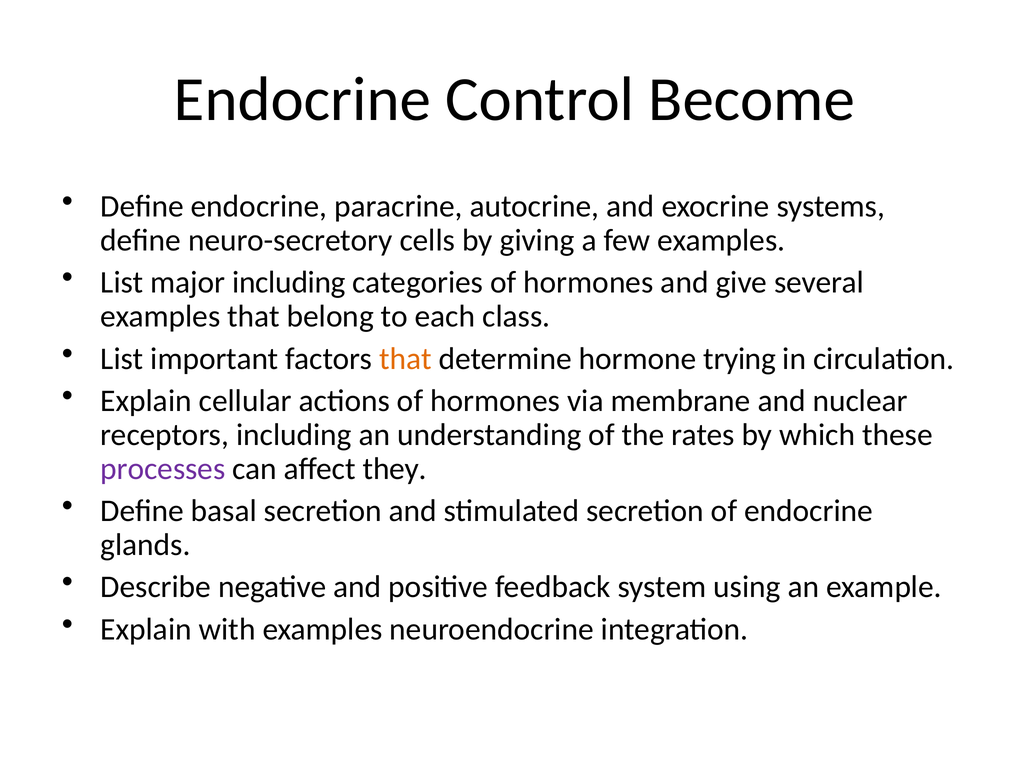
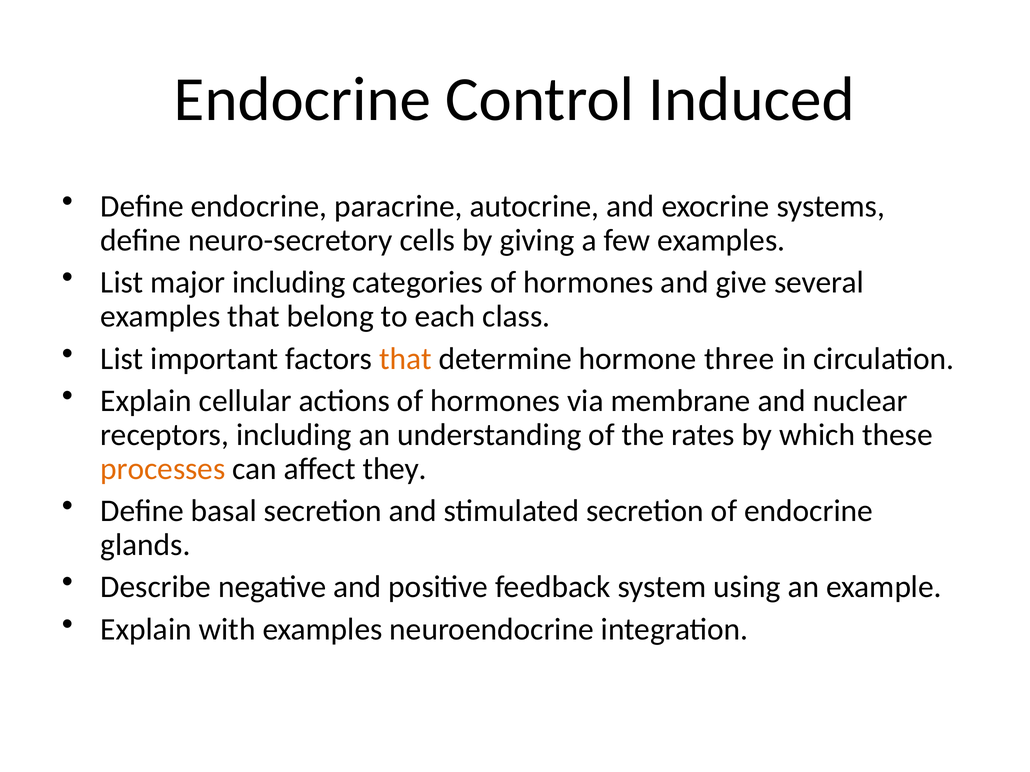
Become: Become -> Induced (752, 100)
trying: trying -> three (739, 359)
processes colour: purple -> orange (163, 469)
